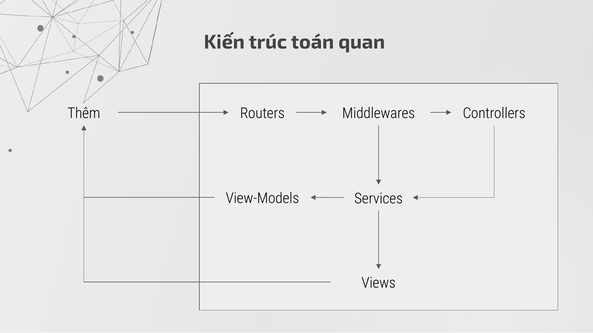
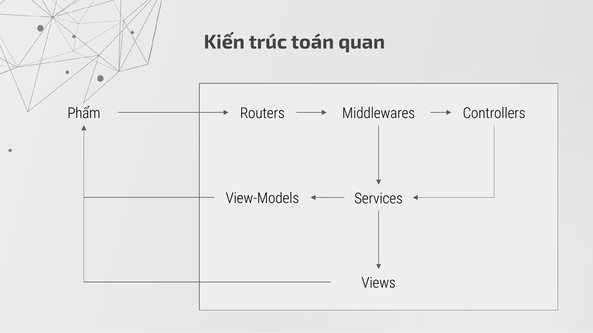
Thêm: Thêm -> Phẩm (84, 114)
